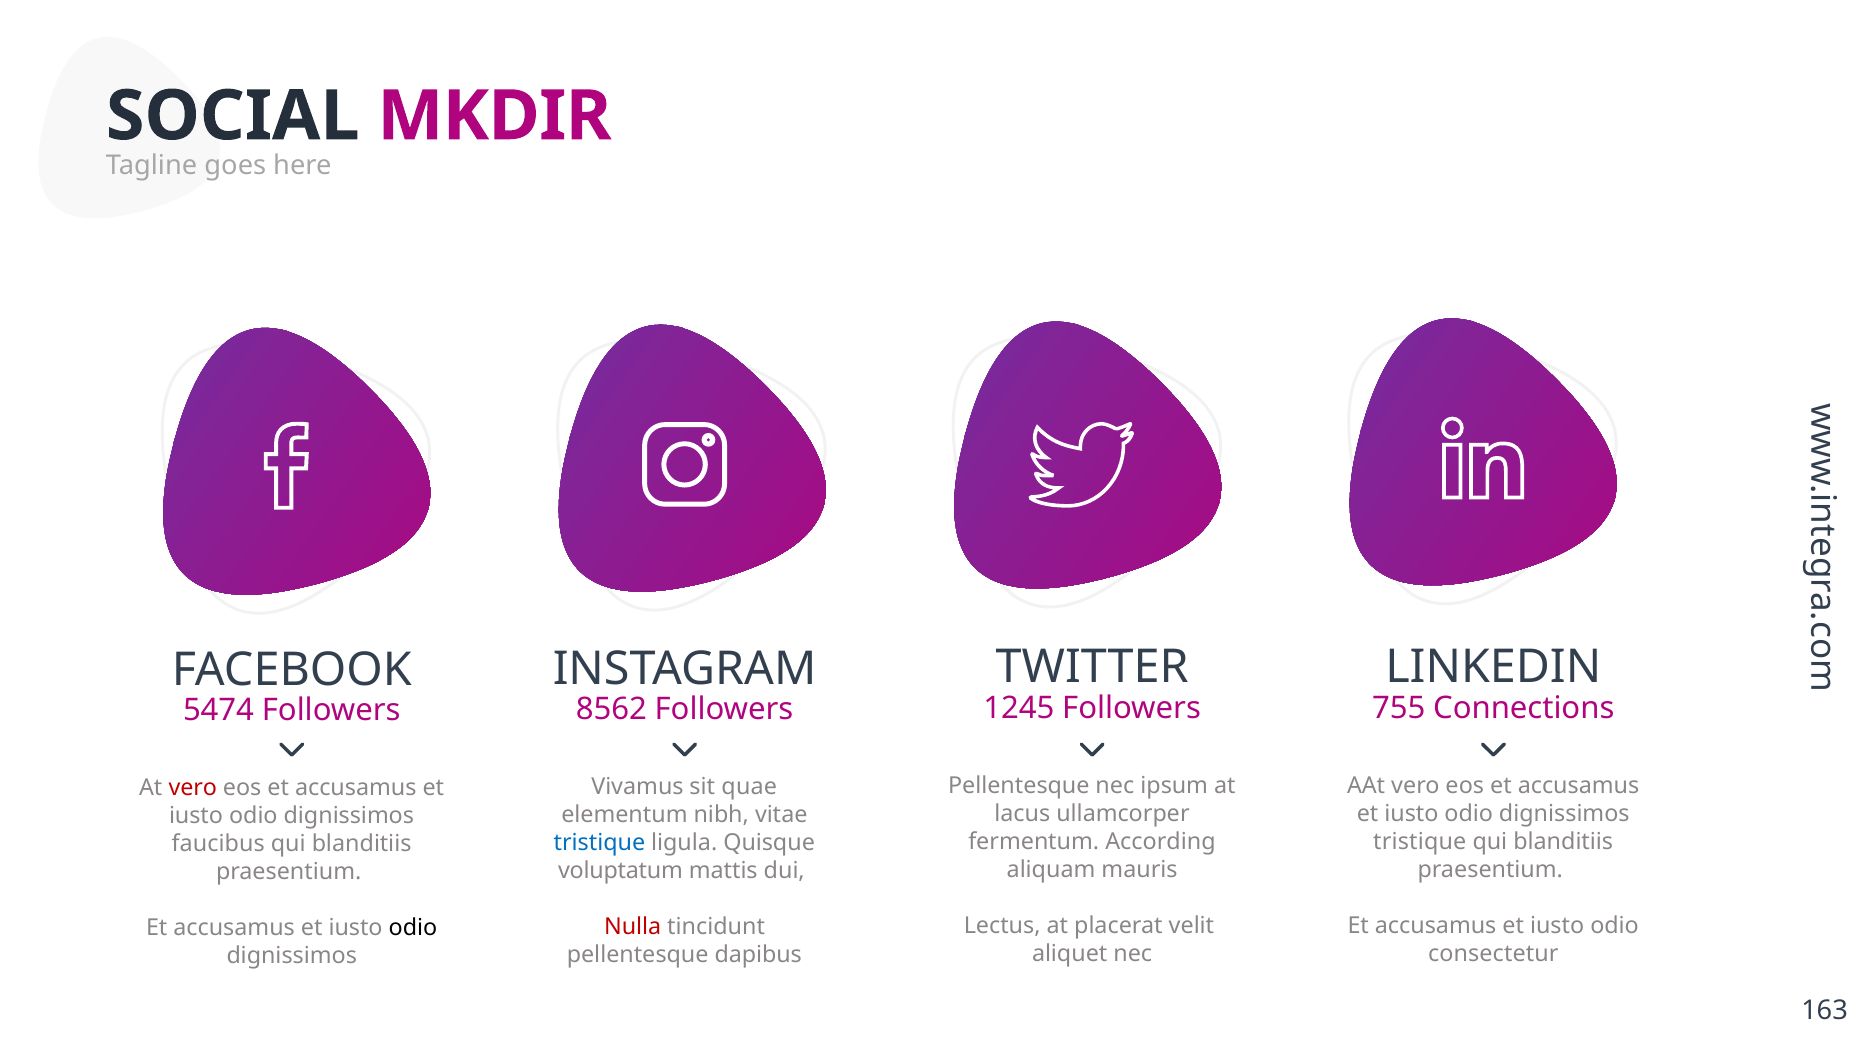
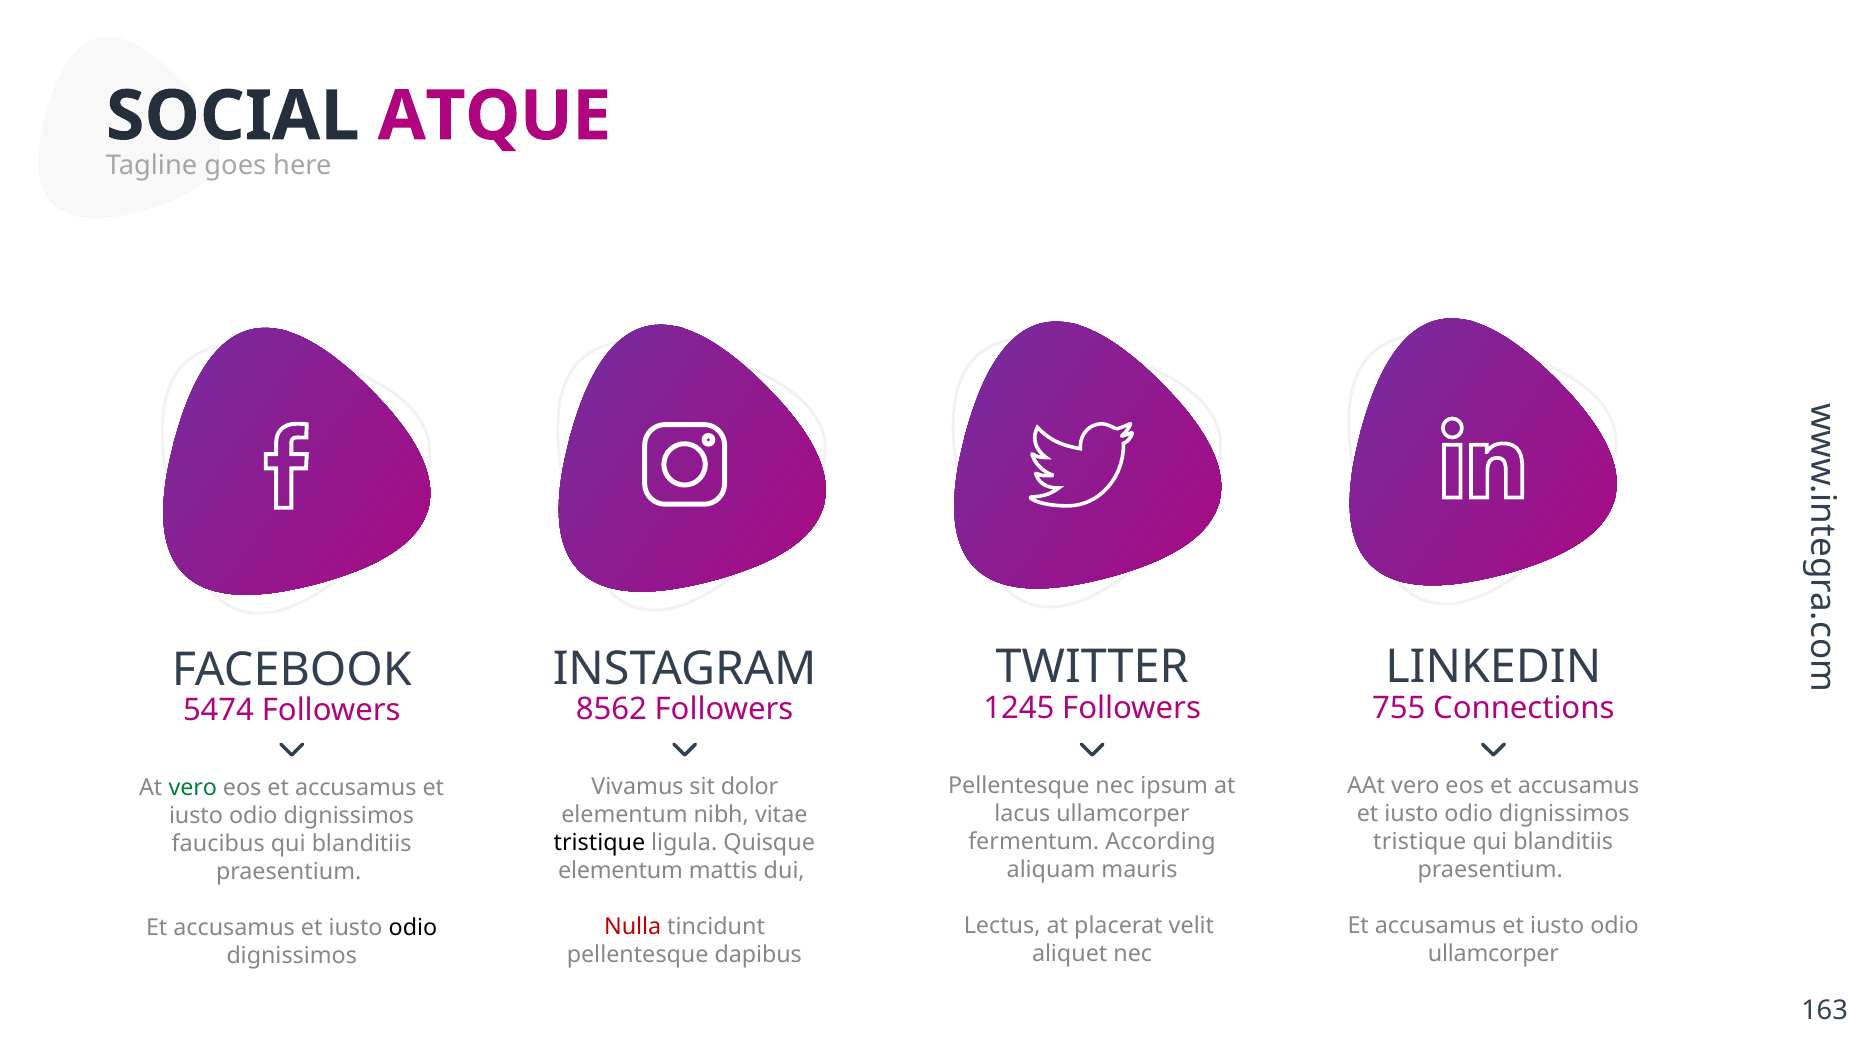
MKDIR: MKDIR -> ATQUE (494, 116)
quae: quae -> dolor (750, 787)
vero colour: red -> green (193, 788)
tristique colour: blue -> black (599, 843)
voluptatum: voluptatum -> elementum (620, 871)
consectetur: consectetur -> ullamcorper (1493, 954)
